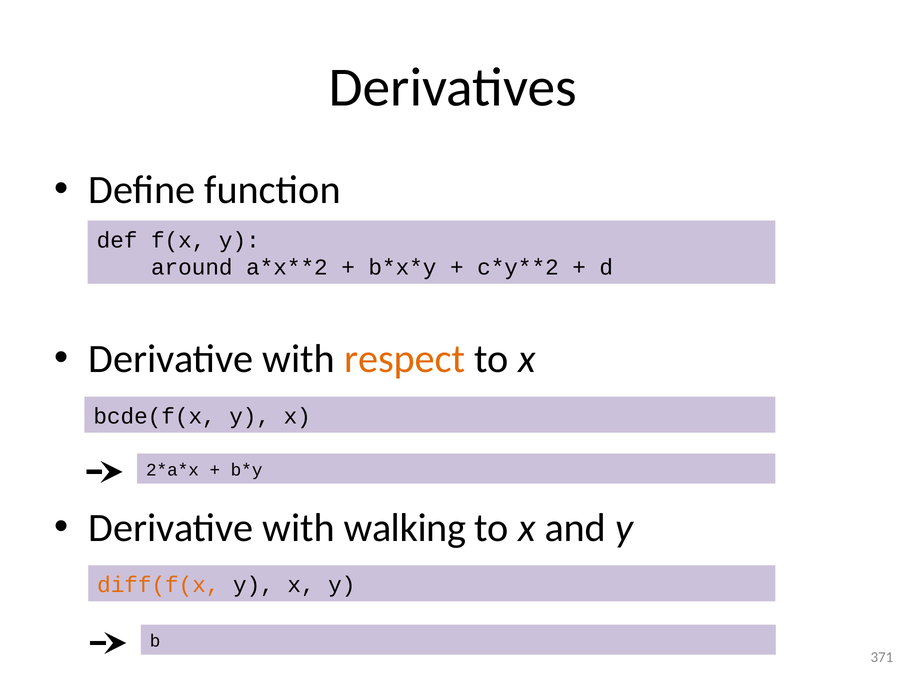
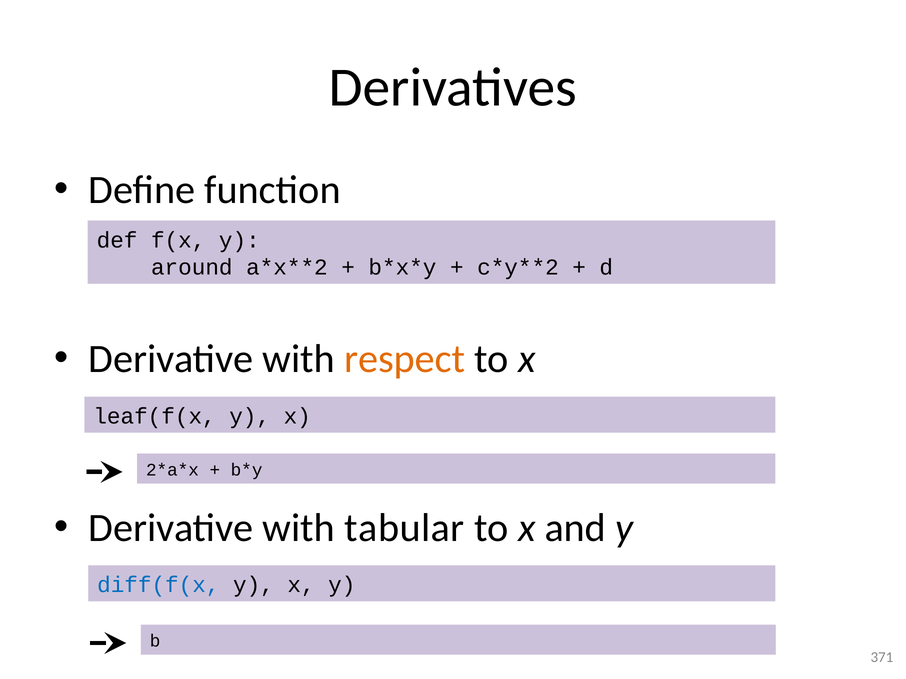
bcde(f(x: bcde(f(x -> leaf(f(x (155, 417)
walking: walking -> tabular (404, 528)
diff(f(x colour: orange -> blue (158, 585)
